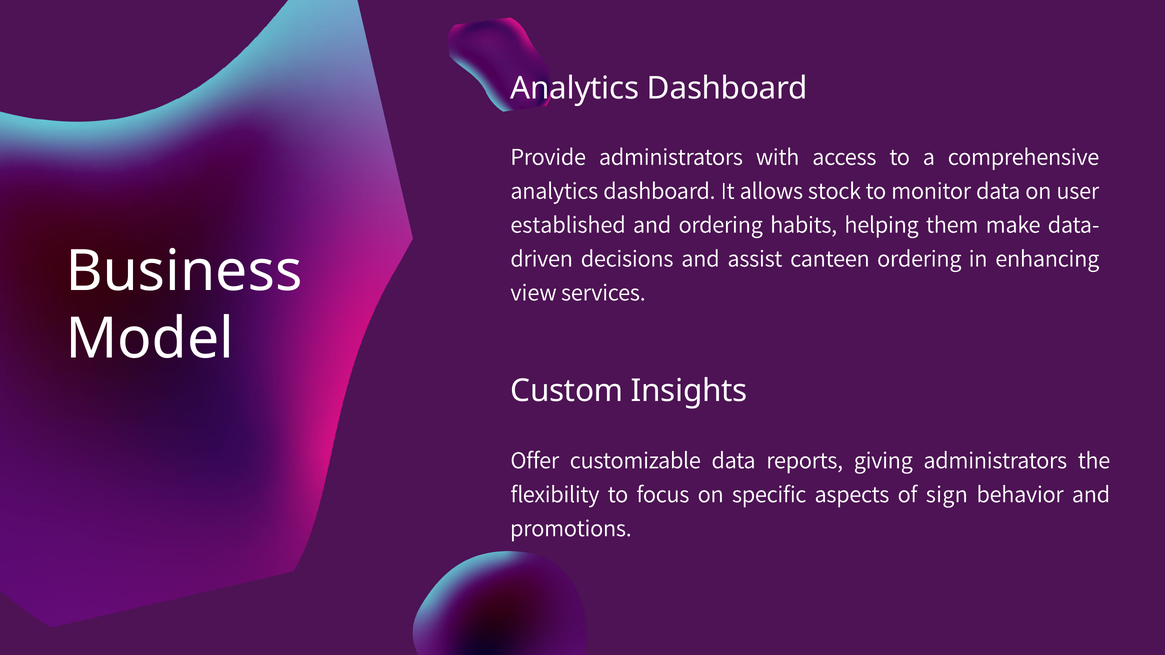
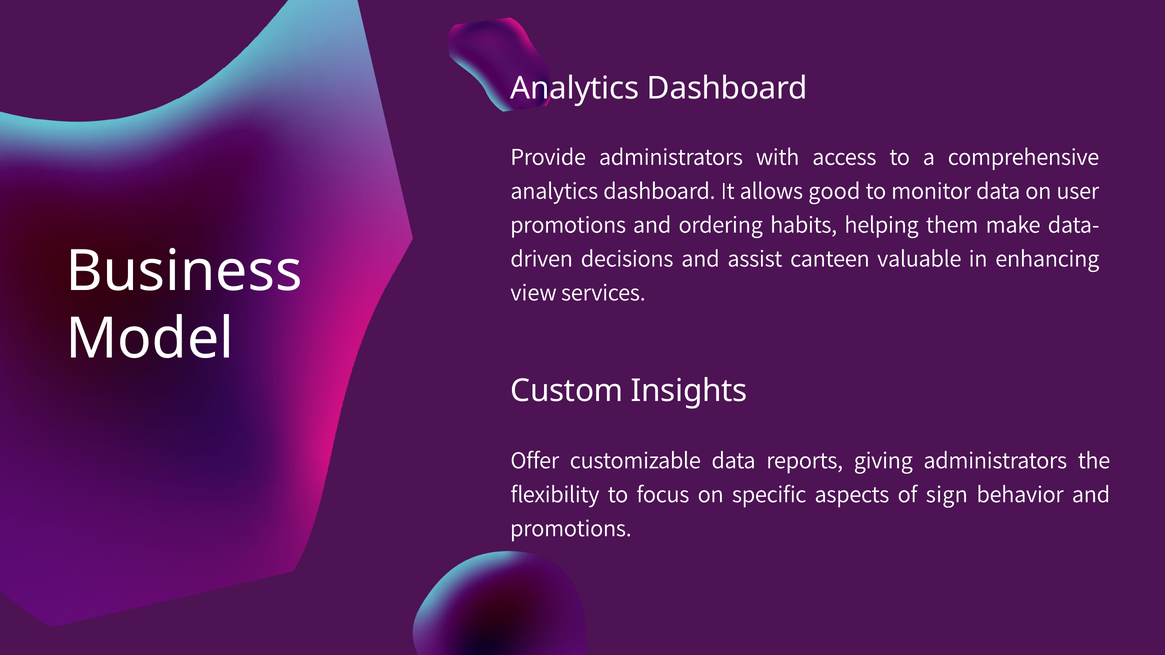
stock: stock -> good (834, 191)
established: established -> promotions (568, 225)
canteen ordering: ordering -> valuable (919, 259)
